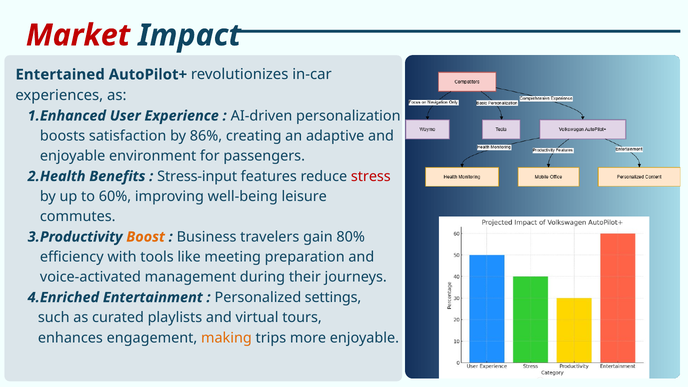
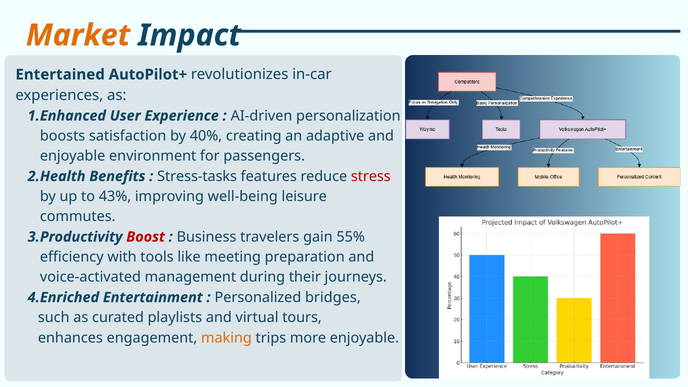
Market colour: red -> orange (78, 35)
86%: 86% -> 40% (206, 136)
Stress-input: Stress-input -> Stress-tasks (197, 176)
60%: 60% -> 43% (115, 197)
Boost colour: orange -> red (146, 237)
80%: 80% -> 55% (351, 237)
settings: settings -> bridges (333, 297)
